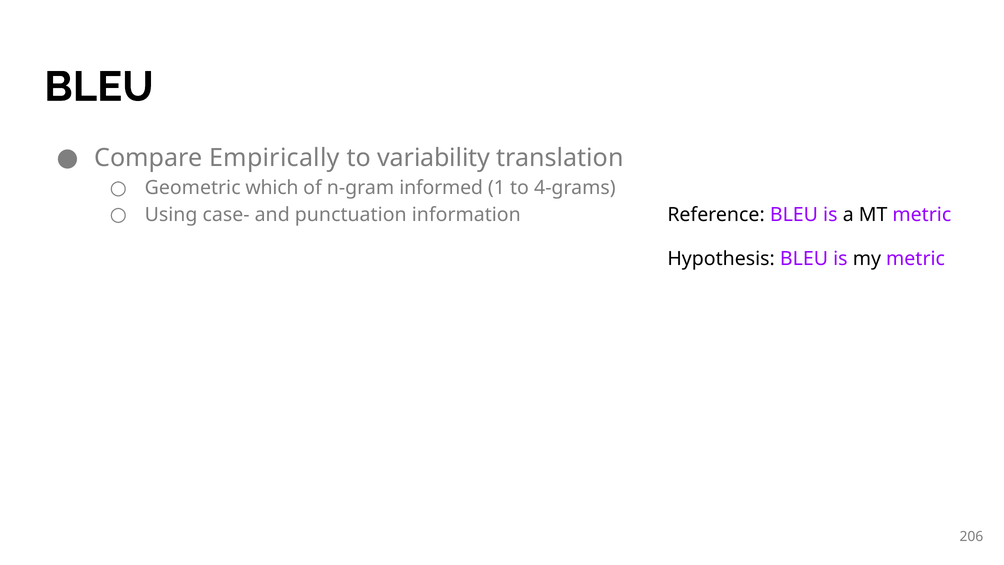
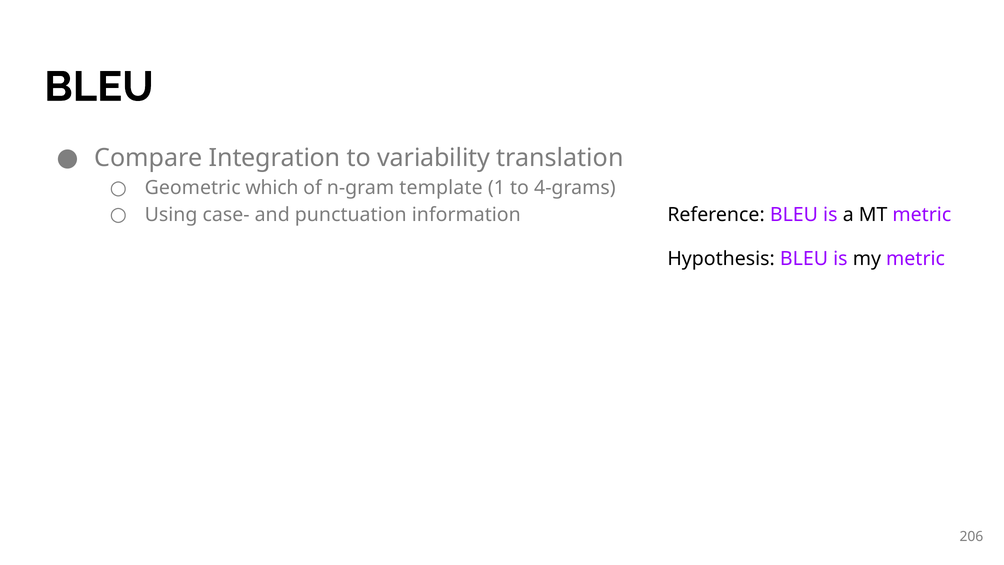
Empirically: Empirically -> Integration (275, 158)
informed: informed -> template (441, 188)
